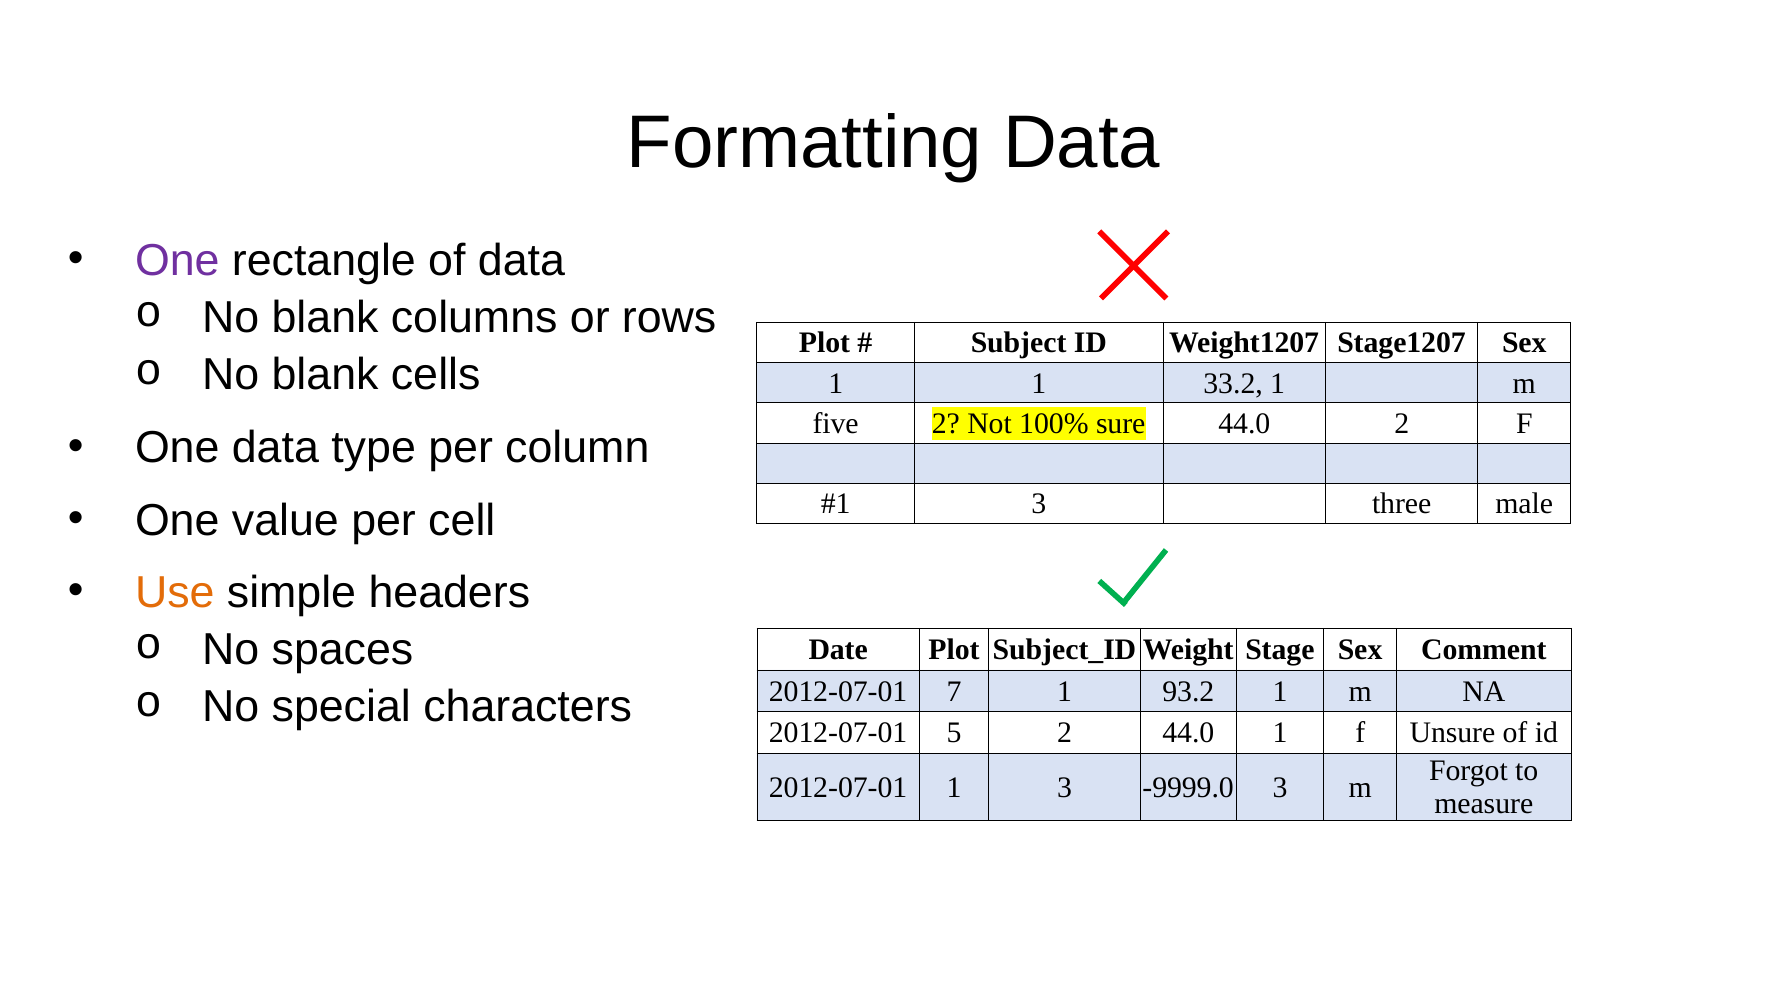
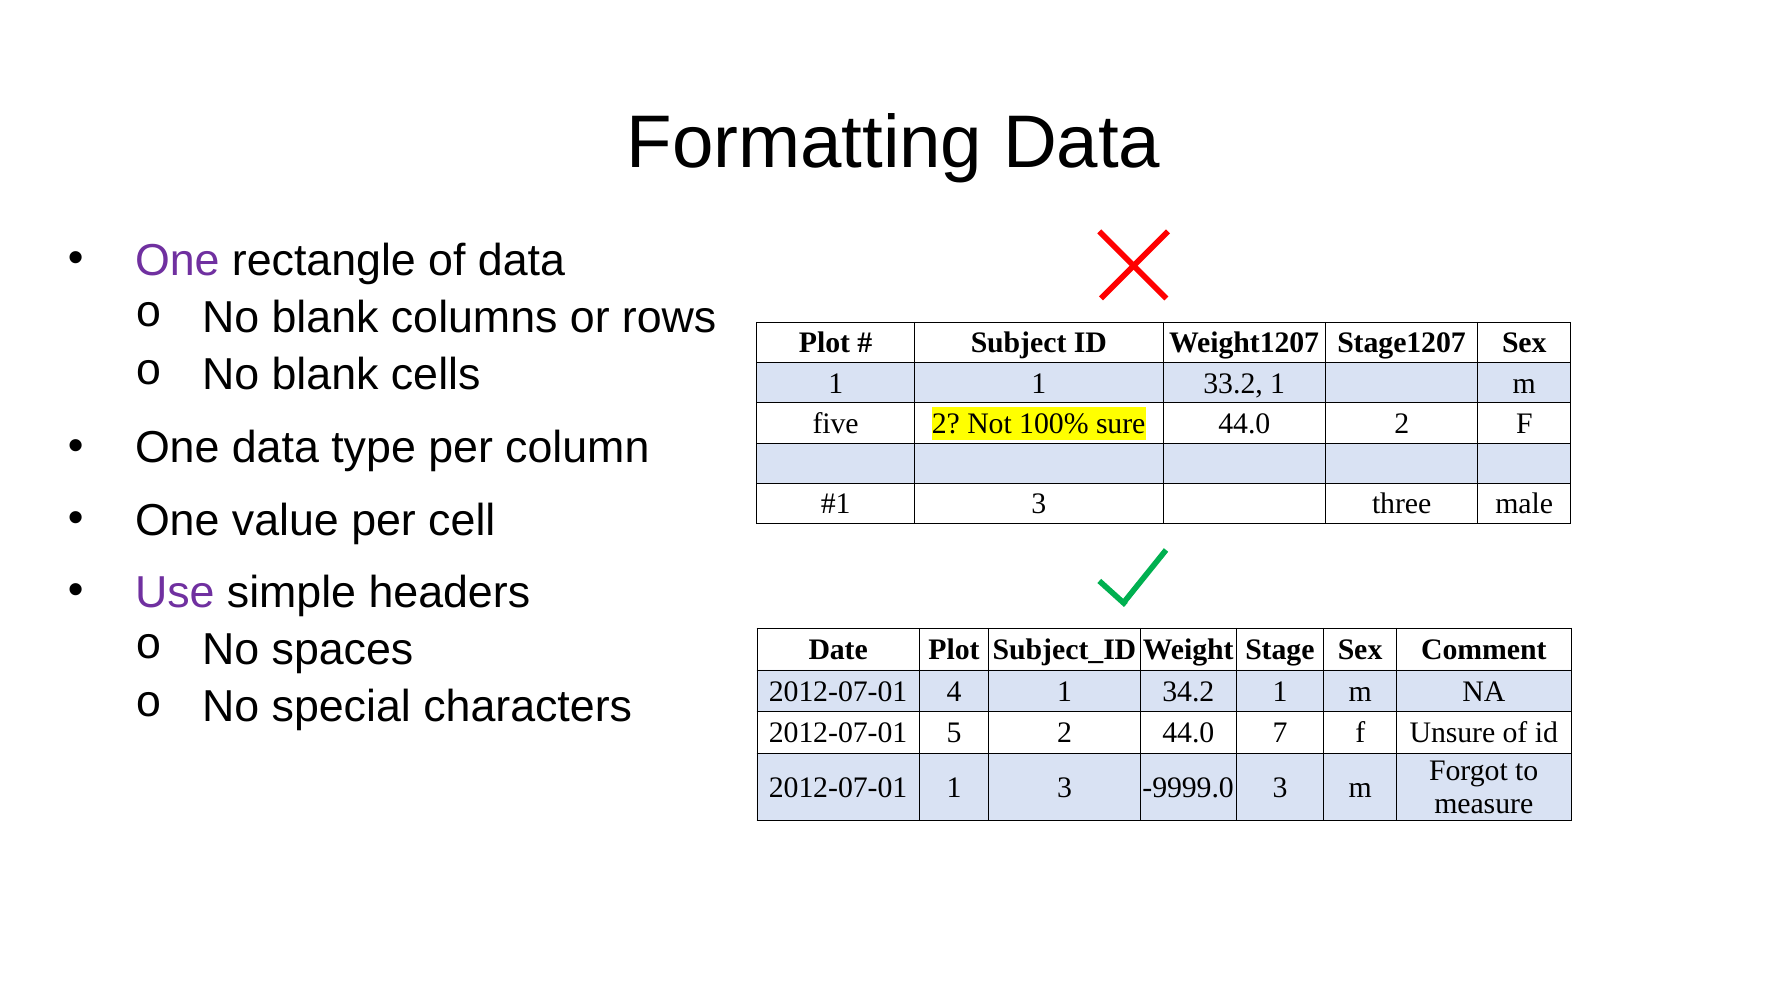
Use colour: orange -> purple (175, 593)
7: 7 -> 4 (954, 692)
93.2: 93.2 -> 34.2 (1188, 692)
44.0 1: 1 -> 7 (1280, 733)
